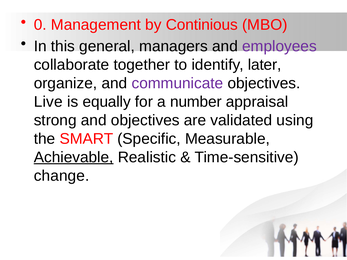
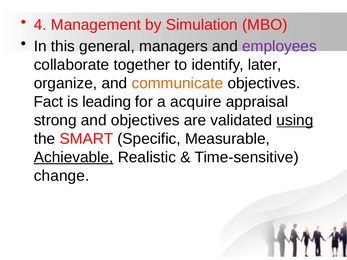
0: 0 -> 4 (40, 25)
Continious: Continious -> Simulation (202, 25)
communicate colour: purple -> orange (177, 83)
Live: Live -> Fact (48, 102)
equally: equally -> leading (107, 102)
number: number -> acquire (196, 102)
using underline: none -> present (295, 120)
